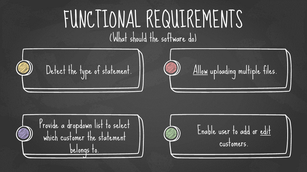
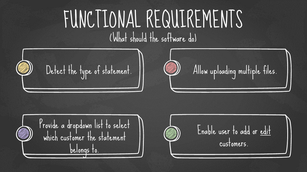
Allow underline: present -> none (200, 71)
